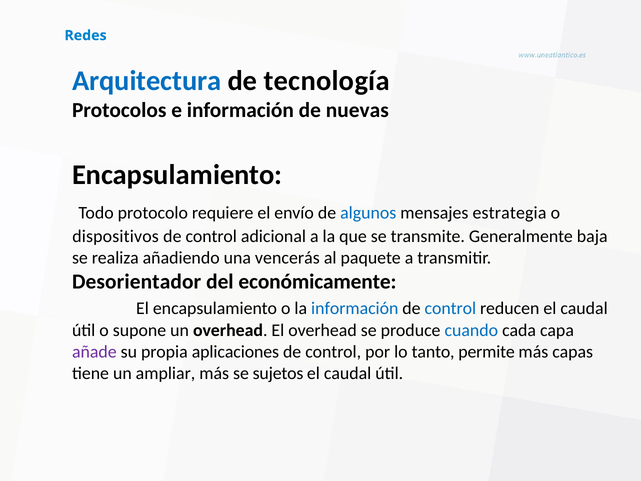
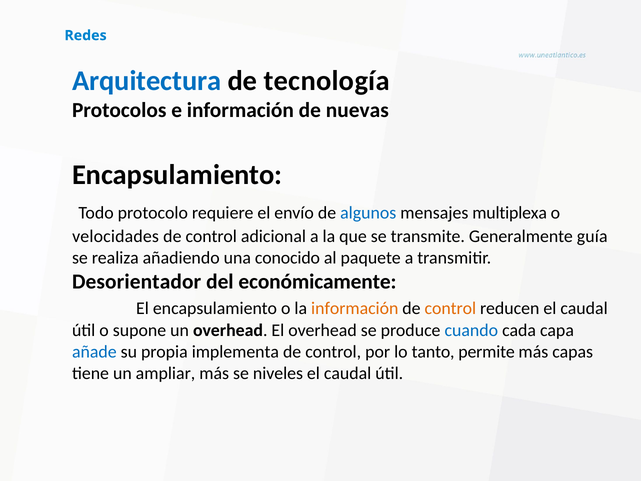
estrategia: estrategia -> multiplexa (510, 213)
dispositivos: dispositivos -> velocidades (116, 236)
baja: baja -> guía (592, 236)
vencerás: vencerás -> conocido (287, 258)
información colour: blue -> orange (355, 308)
control colour: blue -> orange (450, 308)
añade colour: purple -> blue (94, 352)
aplicaciones: aplicaciones -> implementa (235, 352)
sujetos: sujetos -> niveles (278, 373)
